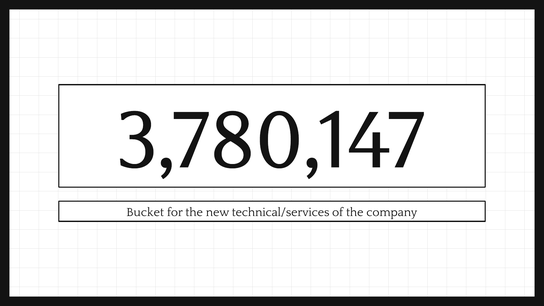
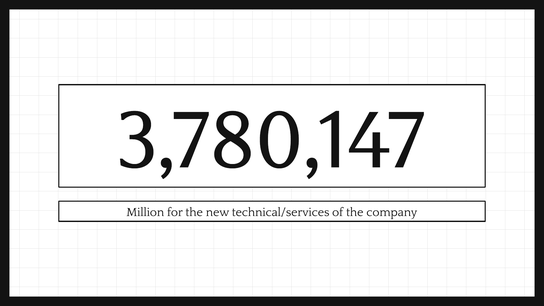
Bucket: Bucket -> Million (145, 212)
